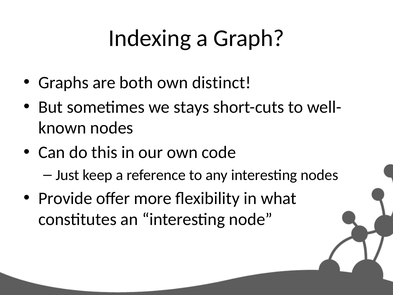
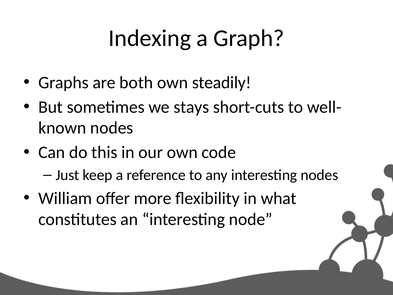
distinct: distinct -> steadily (222, 82)
Provide: Provide -> William (65, 198)
